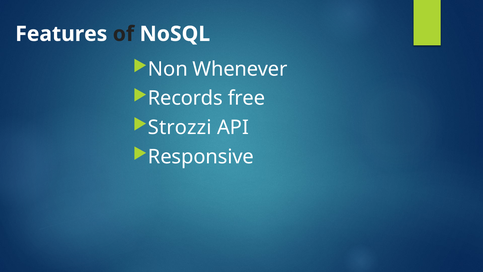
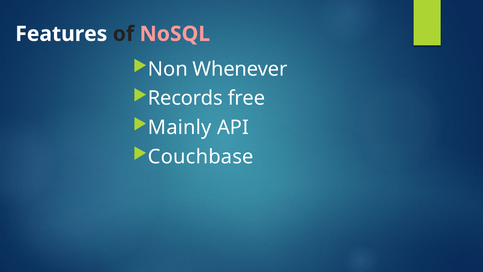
NoSQL colour: white -> pink (175, 34)
Strozzi: Strozzi -> Mainly (180, 127)
Responsive: Responsive -> Couchbase (201, 157)
